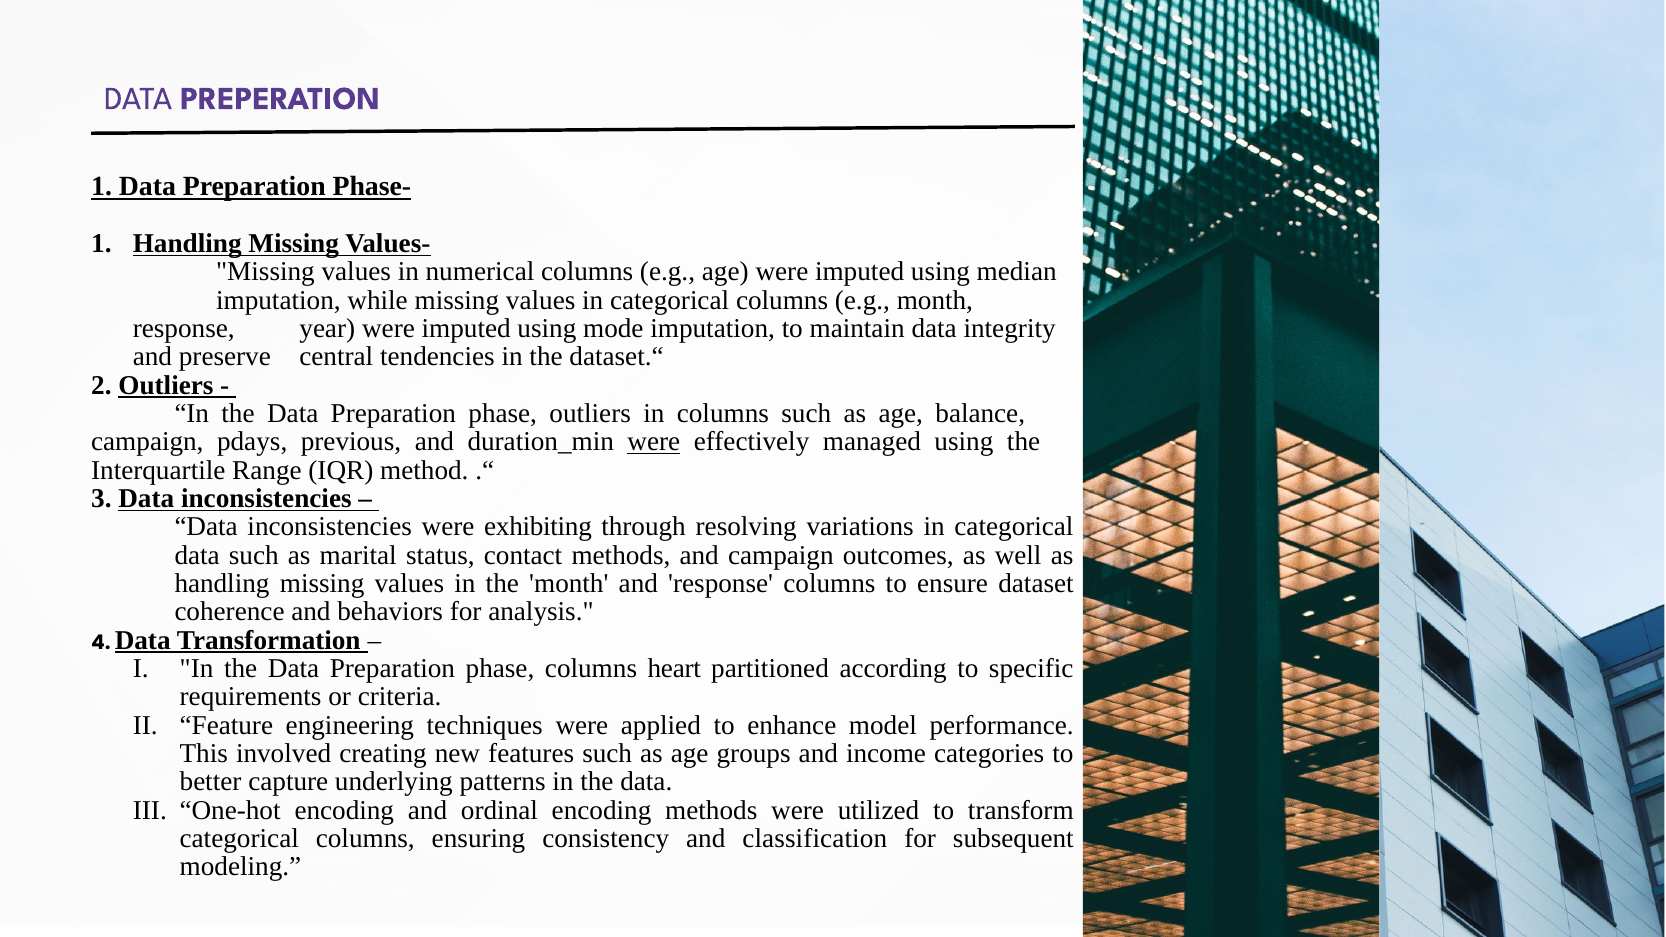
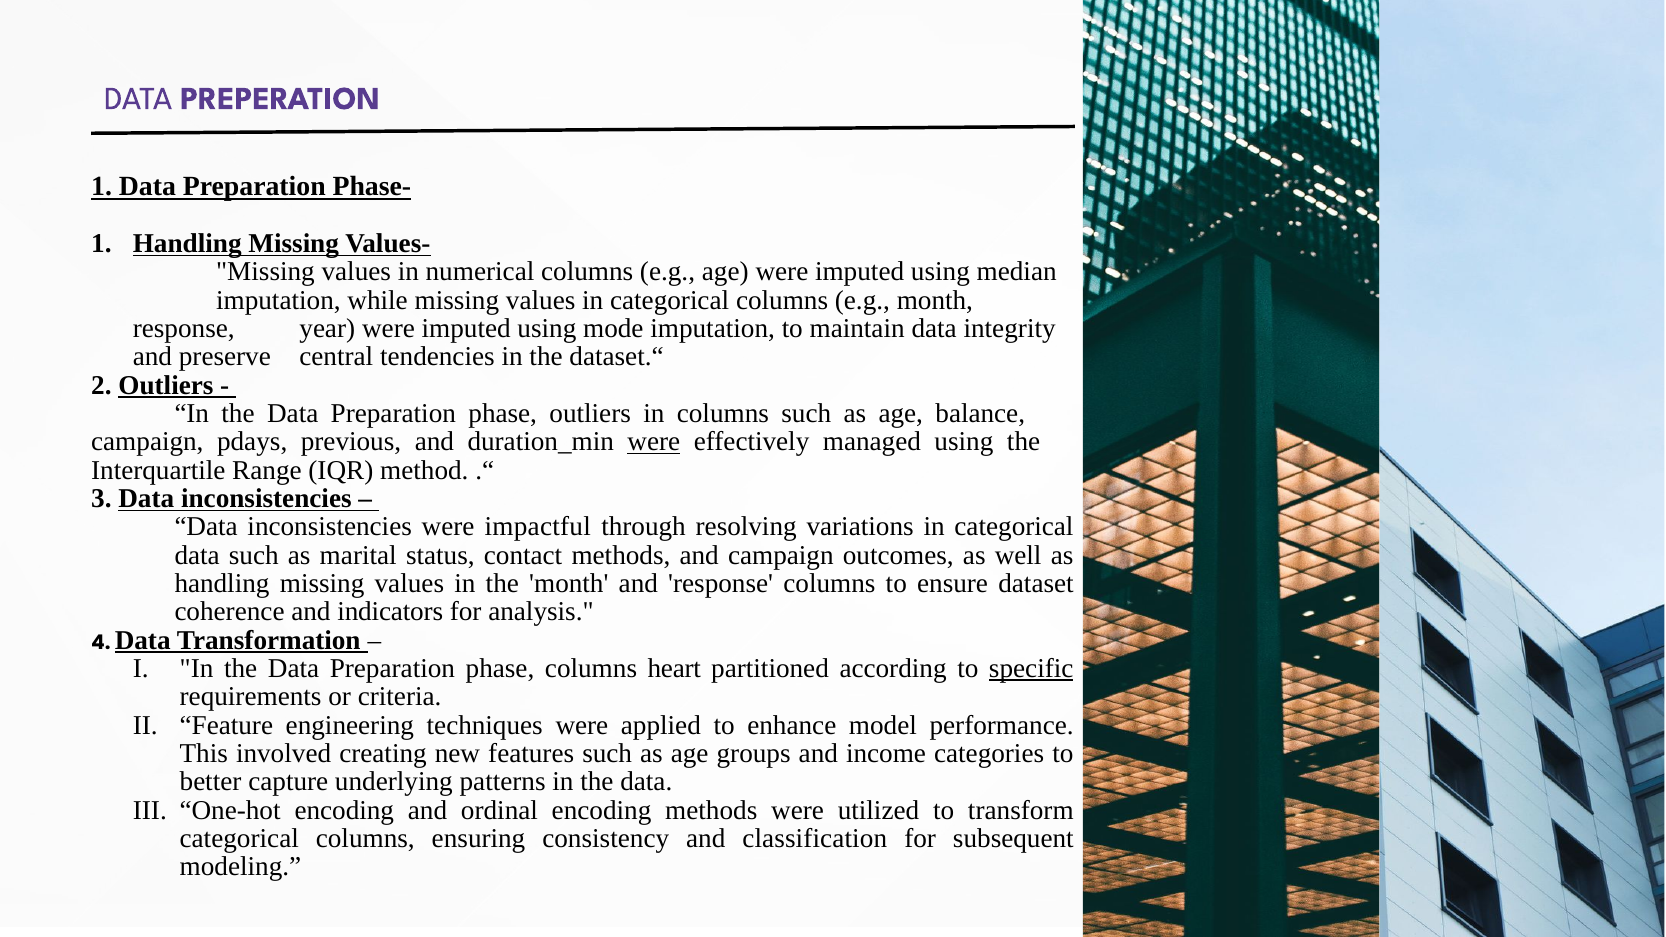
exhibiting: exhibiting -> impactful (538, 527)
behaviors: behaviors -> indicators (390, 612)
specific underline: none -> present (1031, 669)
